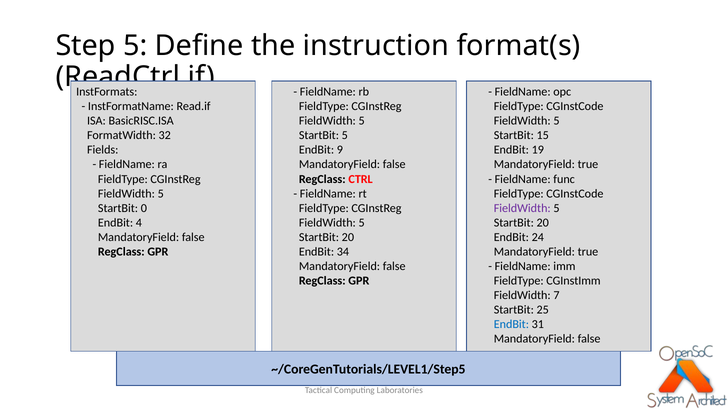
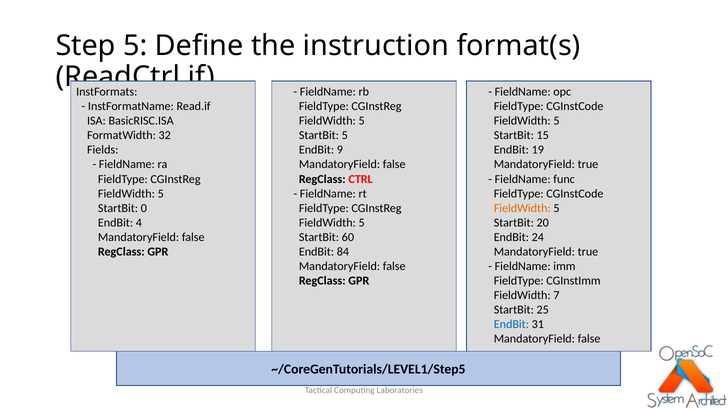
FieldWidth colour: purple -> orange (522, 208)
20: 20 -> 60 (348, 237)
34: 34 -> 84 (343, 252)
